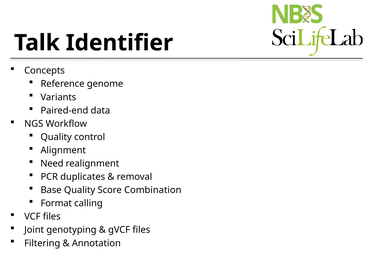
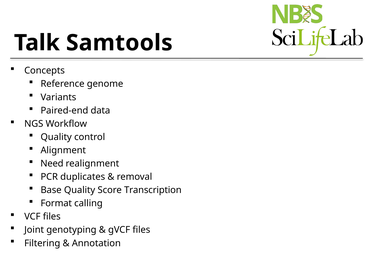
Identifier: Identifier -> Samtools (119, 43)
Combination: Combination -> Transcription (153, 190)
